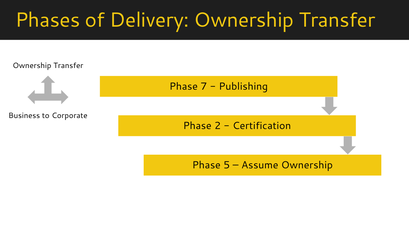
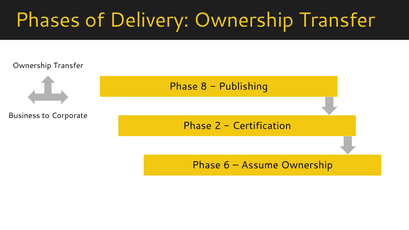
7: 7 -> 8 (204, 86)
5: 5 -> 6 (227, 165)
